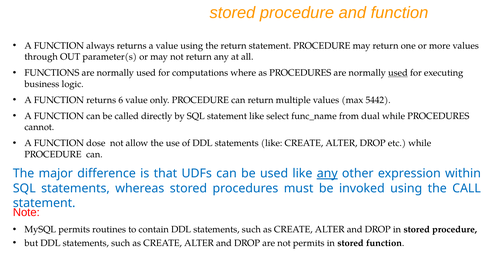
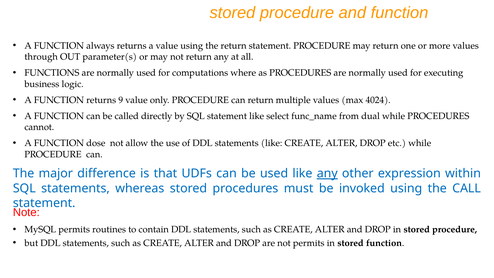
used underline: present -> none (398, 73)
6: 6 -> 9 (121, 100)
5442: 5442 -> 4024 (378, 100)
